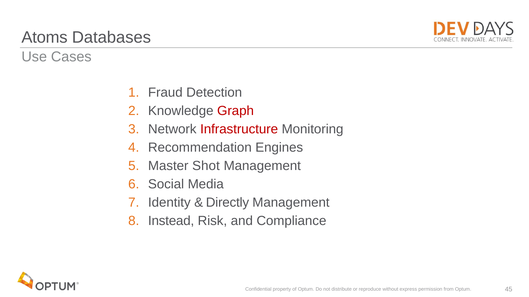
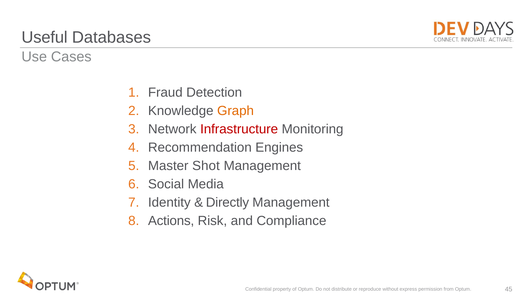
Atoms: Atoms -> Useful (45, 38)
Graph colour: red -> orange (236, 111)
Instead: Instead -> Actions (171, 221)
